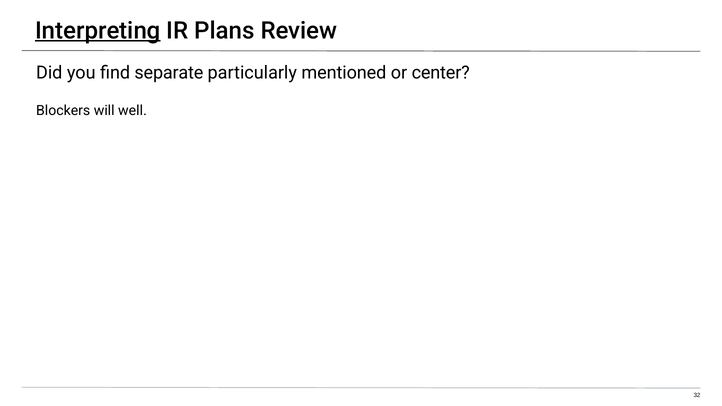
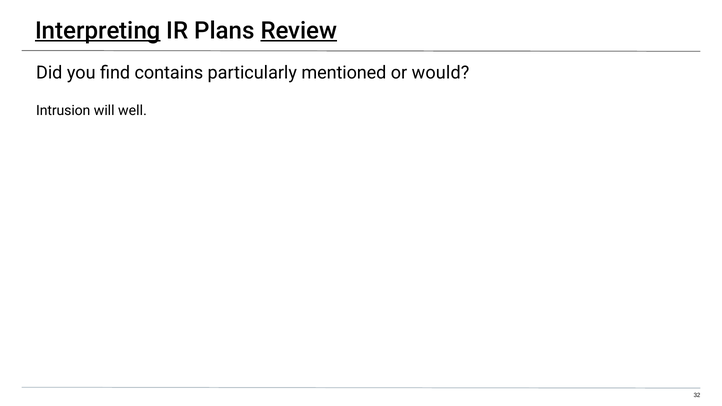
Review underline: none -> present (299, 31)
separate: separate -> contains (169, 73)
center: center -> would (441, 73)
Blockers: Blockers -> Intrusion (63, 111)
